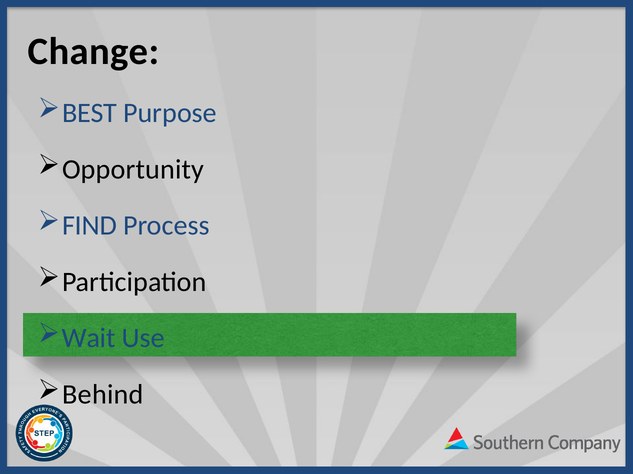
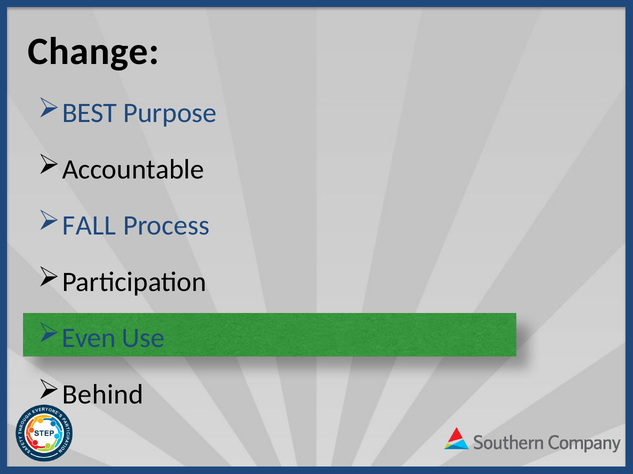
Opportunity: Opportunity -> Accountable (133, 170)
FIND: FIND -> FALL (89, 226)
Wait: Wait -> Even (89, 339)
